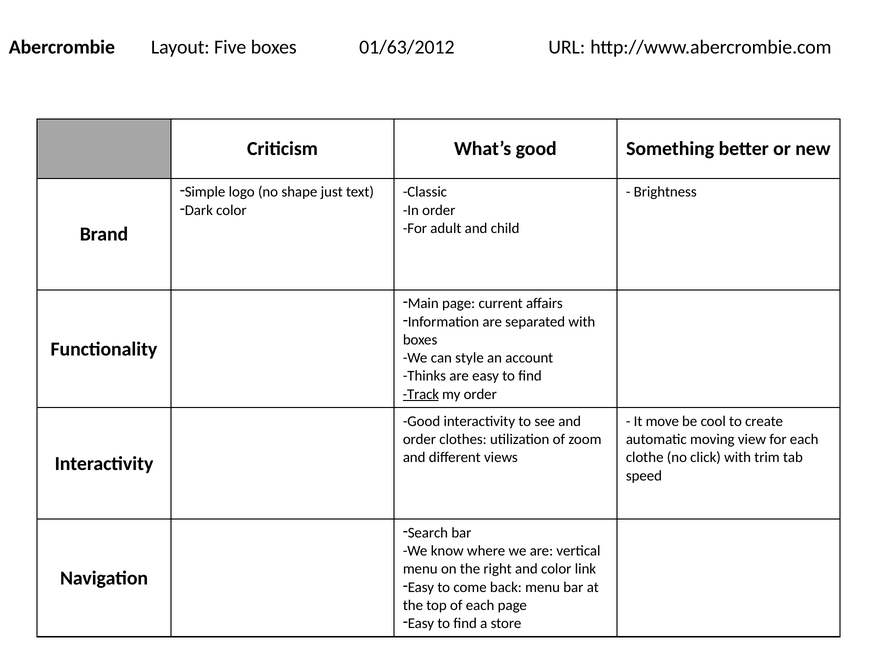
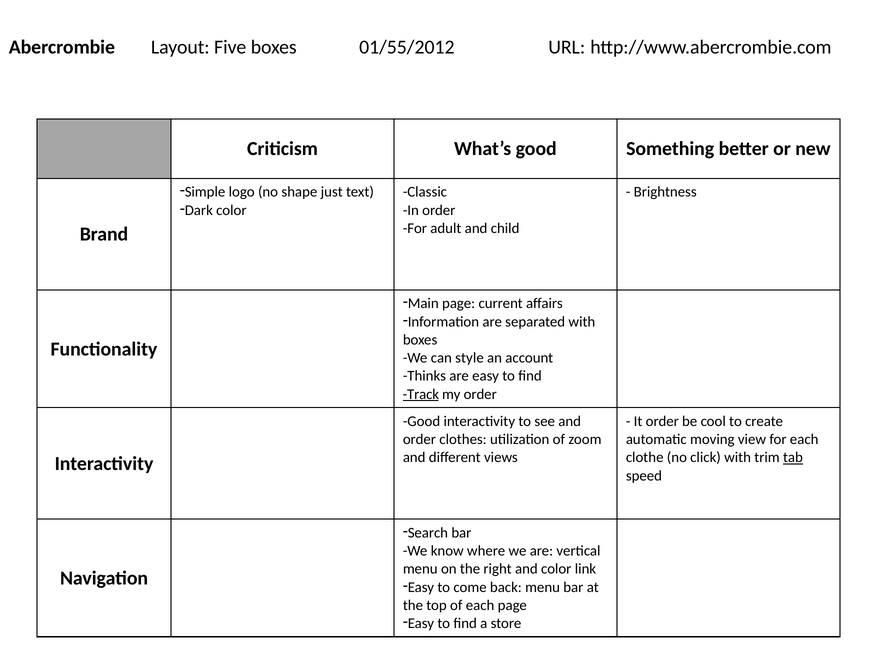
01/63/2012: 01/63/2012 -> 01/55/2012 (407, 47)
It move: move -> order (662, 421)
tab underline: none -> present (793, 457)
